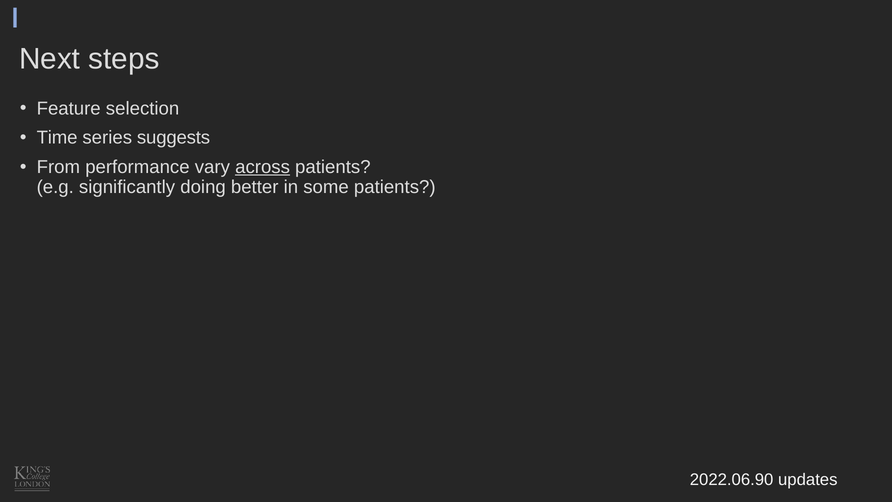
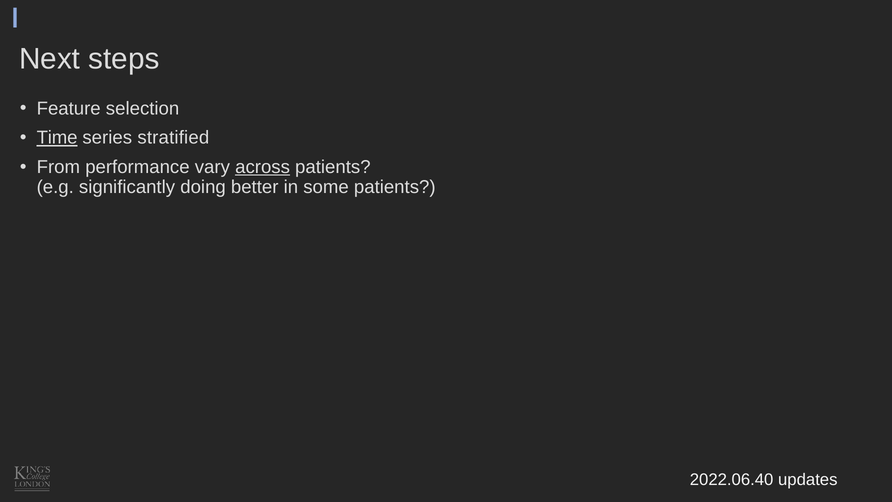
Time underline: none -> present (57, 138)
suggests: suggests -> stratified (173, 138)
2022.06.90: 2022.06.90 -> 2022.06.40 (732, 480)
